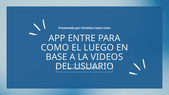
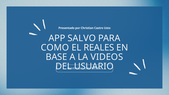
ENTRE: ENTRE -> SALVO (82, 38)
LUEGO: LUEGO -> REALES (99, 48)
